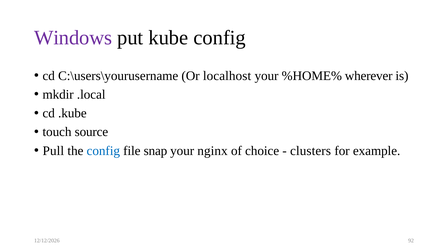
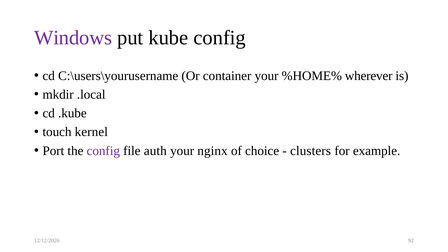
localhost: localhost -> container (227, 76)
source: source -> kernel (91, 132)
Pull: Pull -> Port (53, 151)
config colour: blue -> purple (103, 151)
snap: snap -> auth (155, 151)
